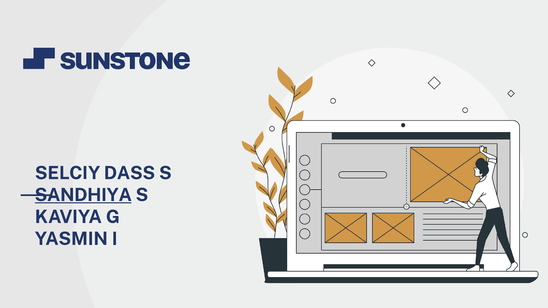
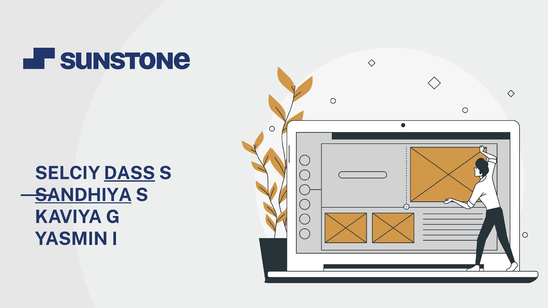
DASS underline: none -> present (130, 173)
